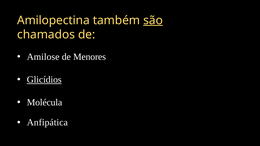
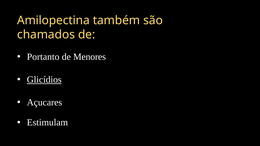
são underline: present -> none (153, 20)
Amilose: Amilose -> Portanto (43, 57)
Molécula: Molécula -> Açucares (44, 103)
Anfipática: Anfipática -> Estimulam (47, 123)
